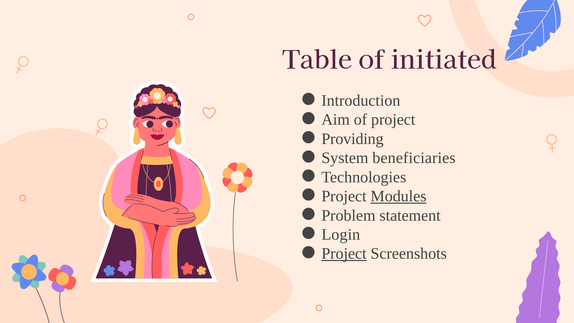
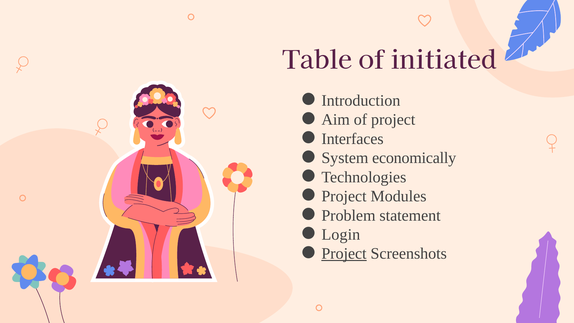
Providing: Providing -> Interfaces (352, 139)
beneficiaries: beneficiaries -> economically (414, 158)
Modules underline: present -> none (399, 196)
